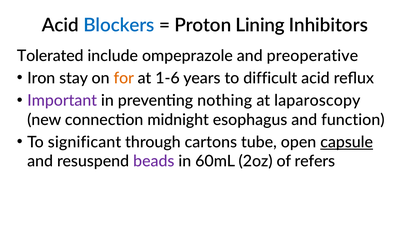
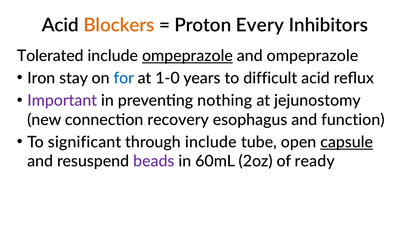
Blockers colour: blue -> orange (119, 25)
Lining: Lining -> Every (260, 25)
ompeprazole underline: none -> present (187, 56)
and preoperative: preoperative -> ompeprazole (312, 56)
for colour: orange -> blue (124, 78)
1-6: 1-6 -> 1-0 (167, 78)
laparoscopy: laparoscopy -> jejunostomy (317, 101)
midnight: midnight -> recovery (178, 120)
through cartons: cartons -> include (211, 142)
refers: refers -> ready (315, 162)
